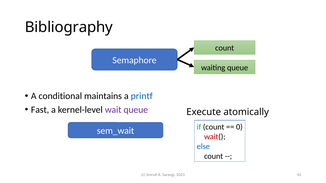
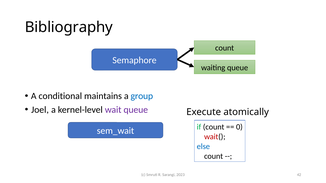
printf: printf -> group (142, 96)
Fast: Fast -> Joel (40, 110)
